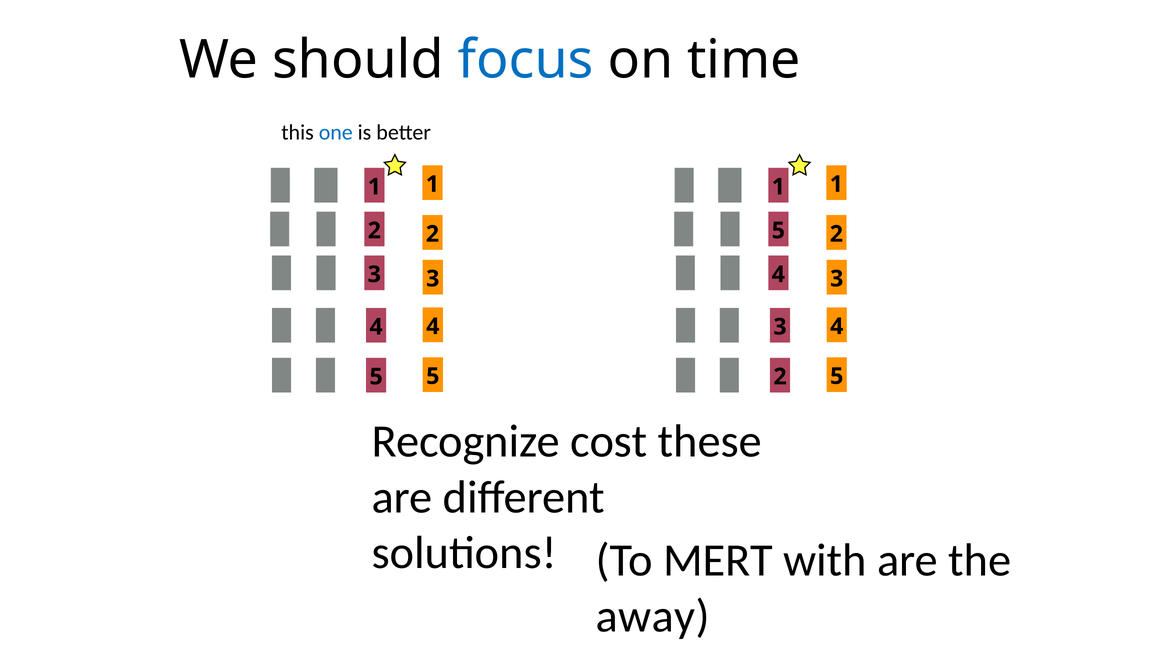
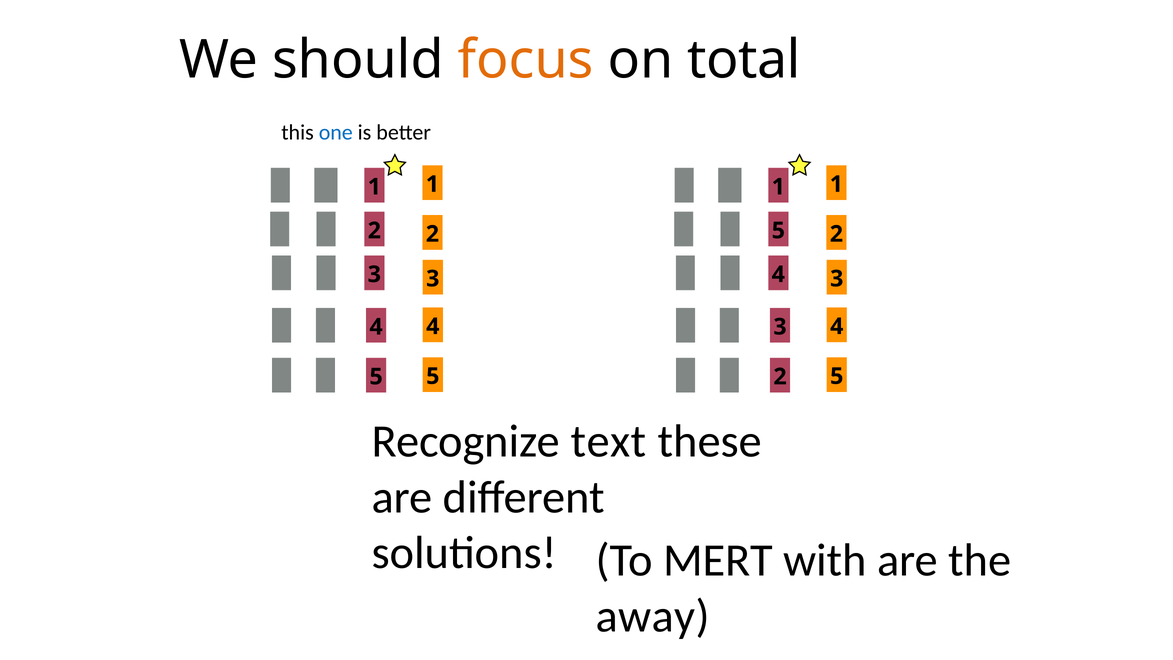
focus colour: blue -> orange (526, 60)
time: time -> total (744, 60)
cost: cost -> text (608, 442)
